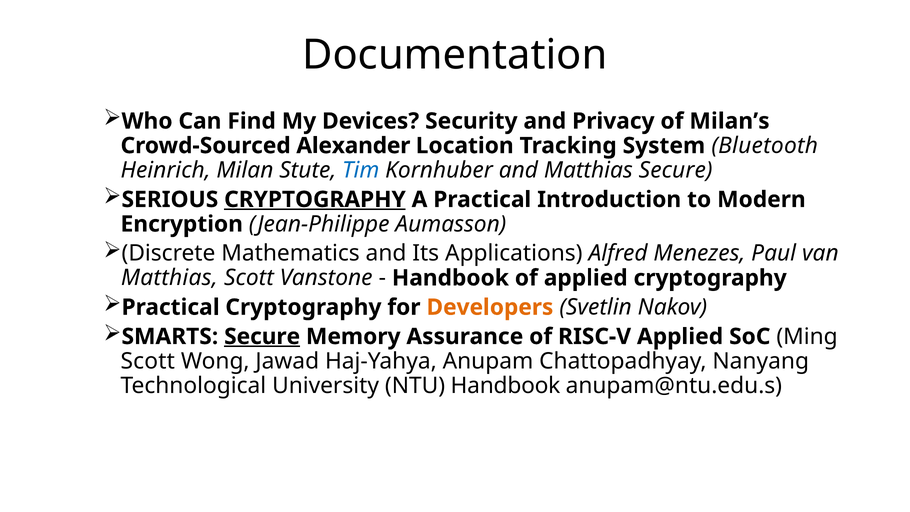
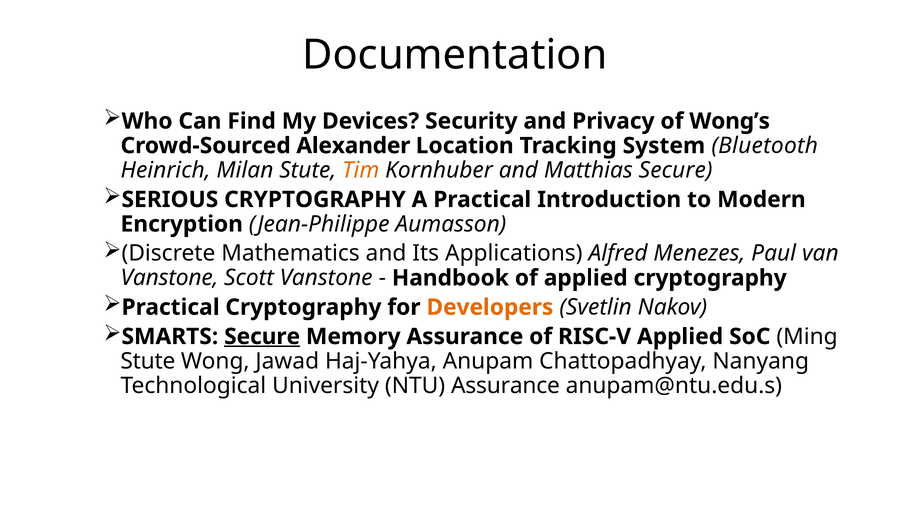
Milan’s: Milan’s -> Wong’s (730, 121)
Tim colour: blue -> orange (361, 170)
CRYPTOGRAPHY underline: present -> none (315, 199)
Matthias: Matthias -> Vanstone (169, 278)
Scott: Scott -> Stute (148, 361)
NTU Handbook: Handbook -> Assurance (505, 386)
